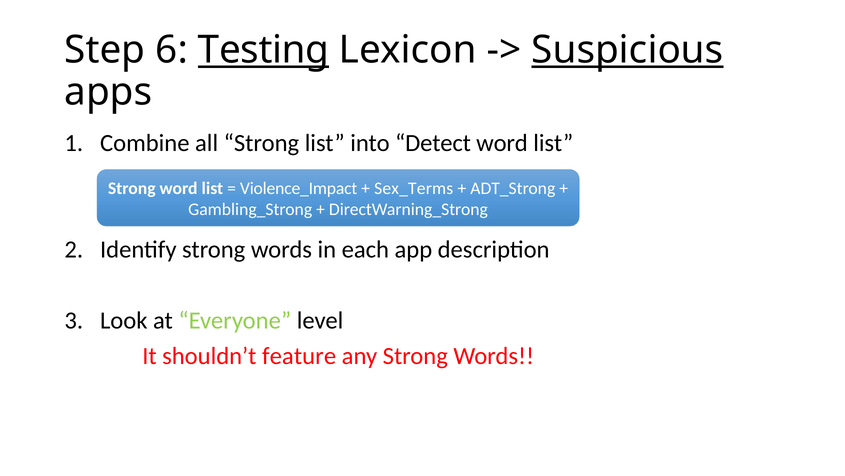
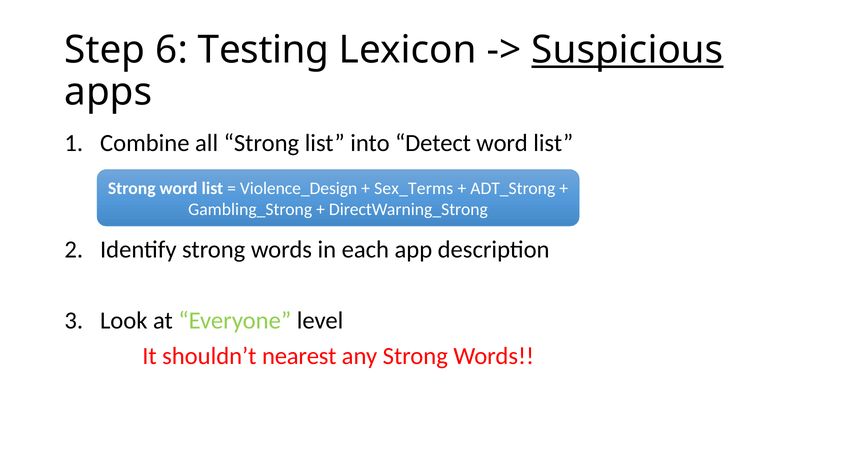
Testing underline: present -> none (264, 50)
Violence_Impact: Violence_Impact -> Violence_Design (299, 188)
feature: feature -> nearest (299, 355)
